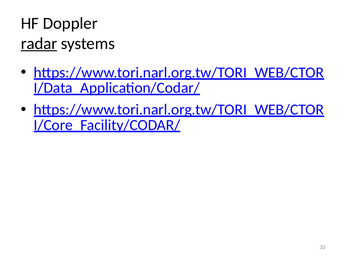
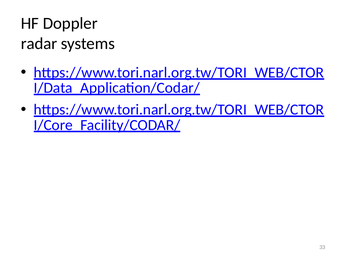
radar underline: present -> none (39, 44)
